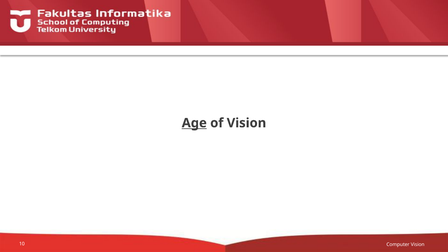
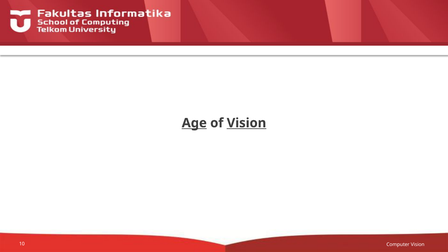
Vision underline: none -> present (246, 123)
